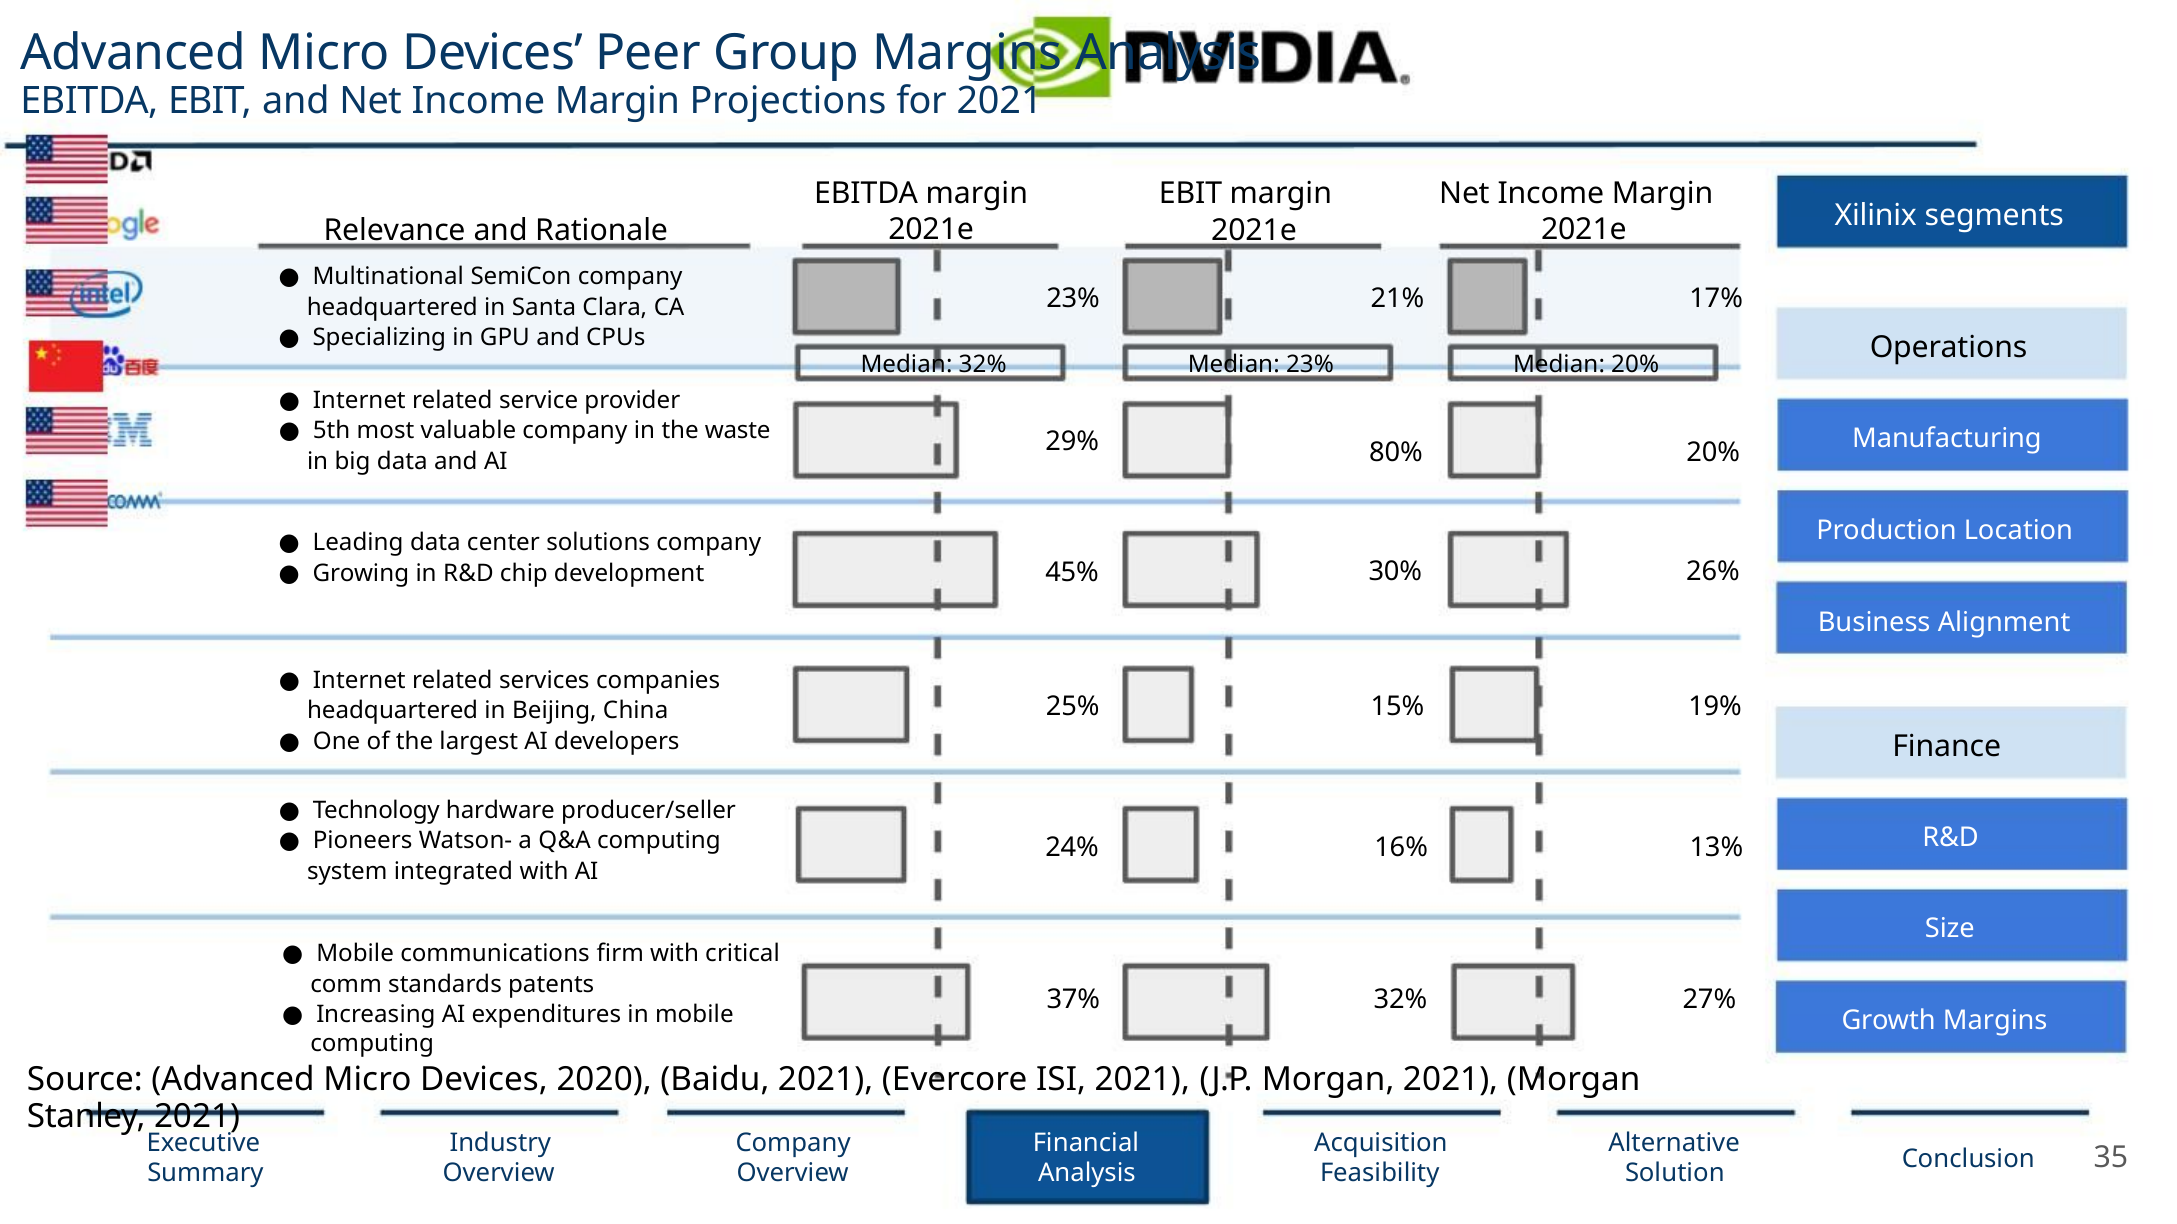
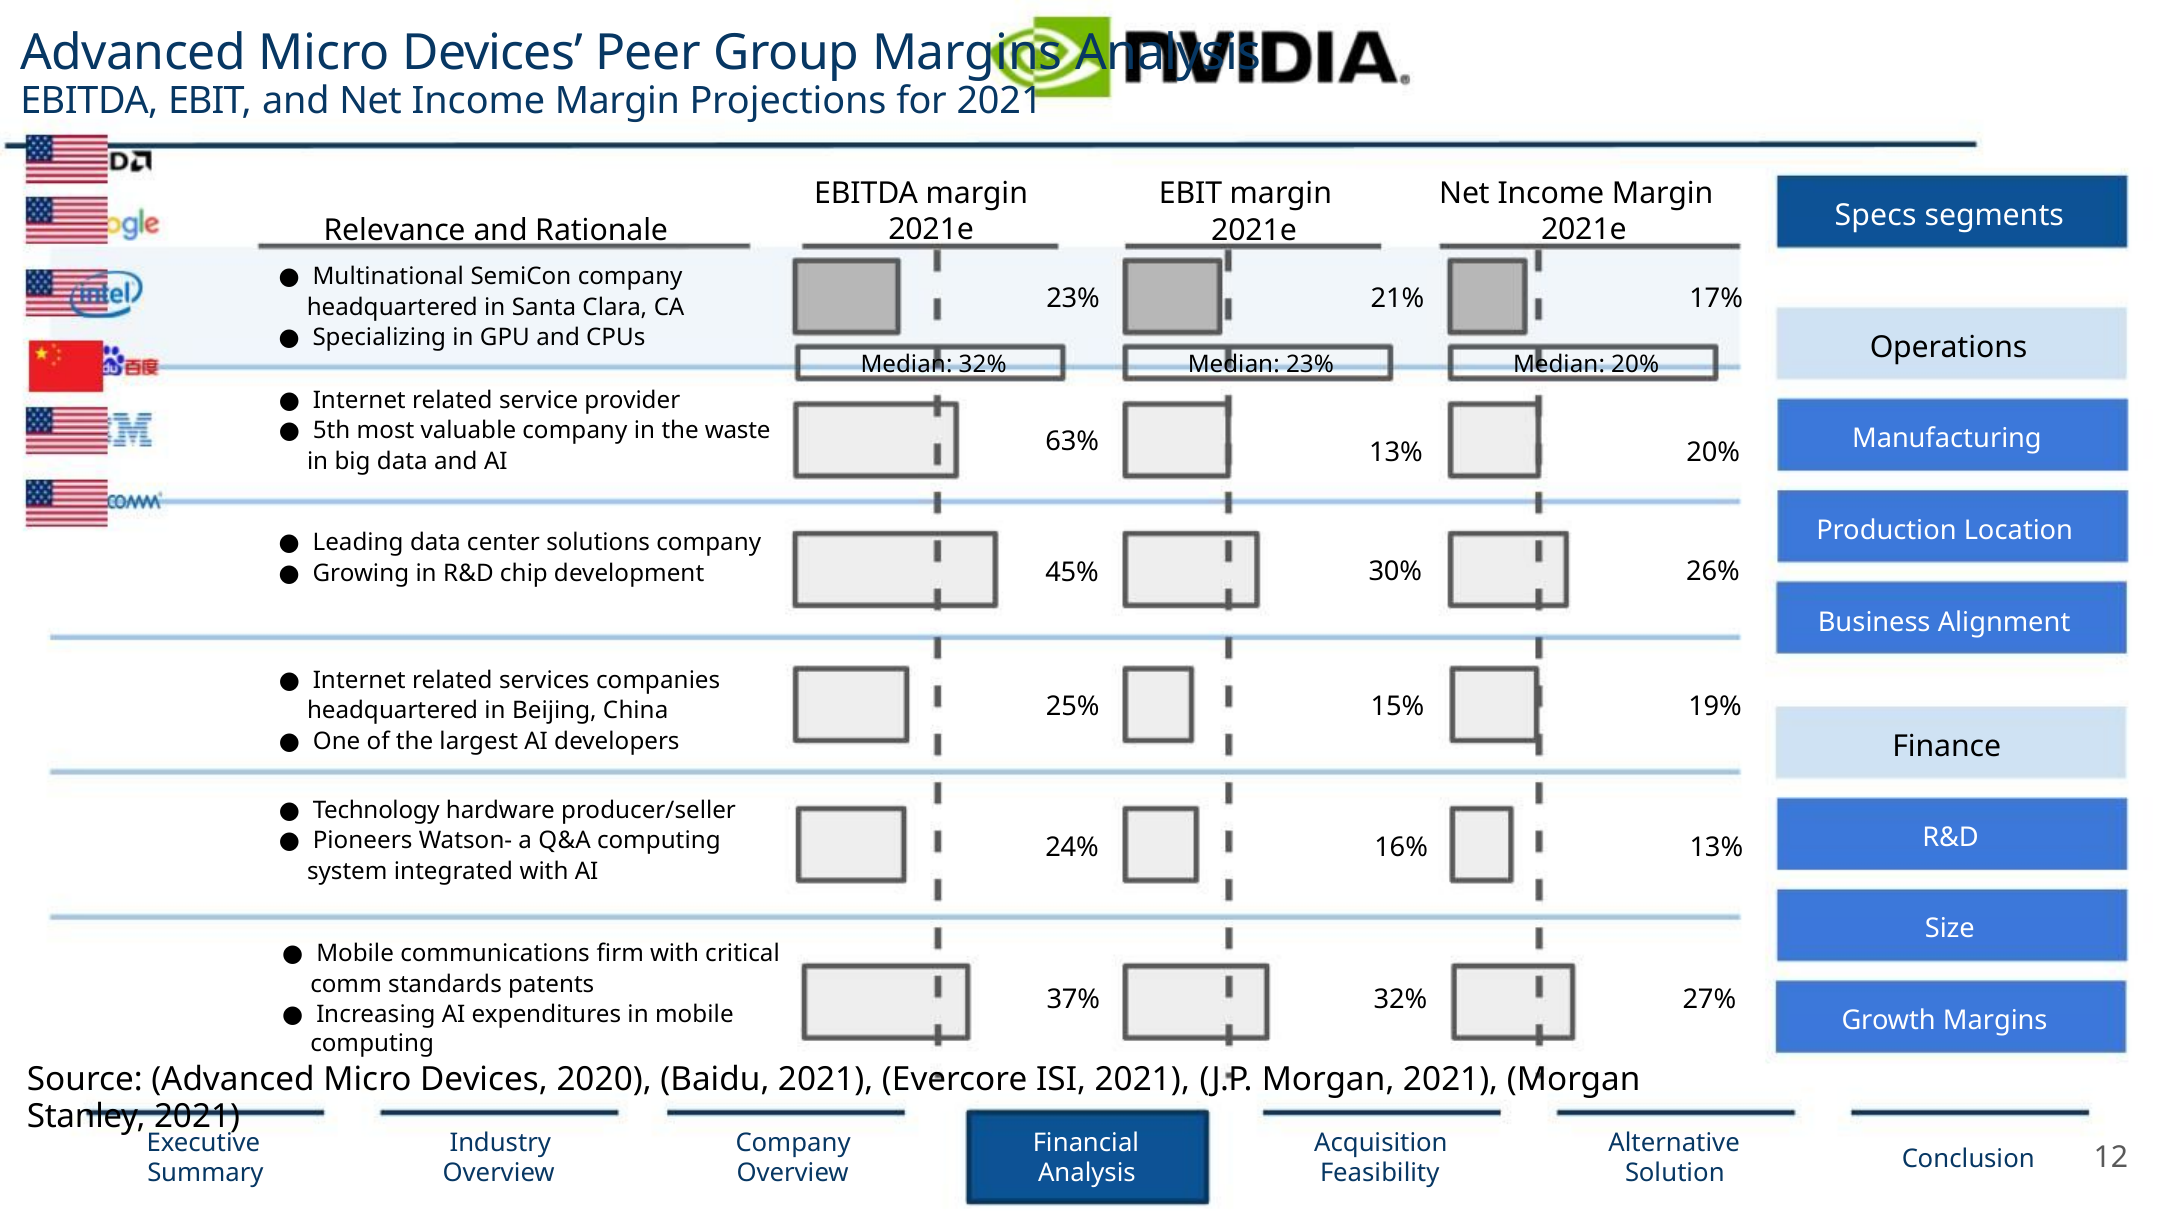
Xilinix: Xilinix -> Specs (1876, 216)
29%: 29% -> 63% (1072, 442)
80%: 80% -> 13% (1396, 453)
35: 35 -> 12 (2111, 1158)
